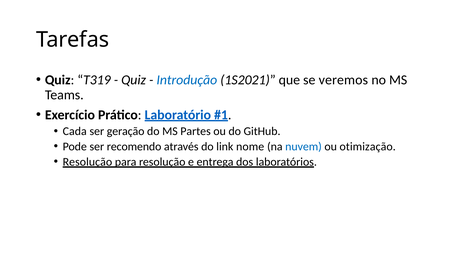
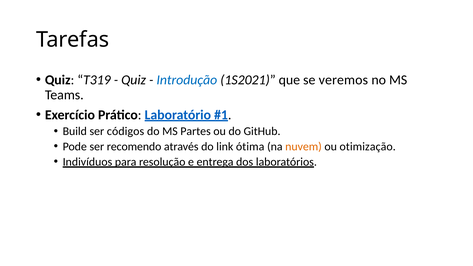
Cada: Cada -> Build (75, 131)
geração: geração -> códigos (126, 131)
nome: nome -> ótima (250, 147)
nuvem colour: blue -> orange (304, 147)
Resolução: Resolução -> Indivíduos (87, 162)
